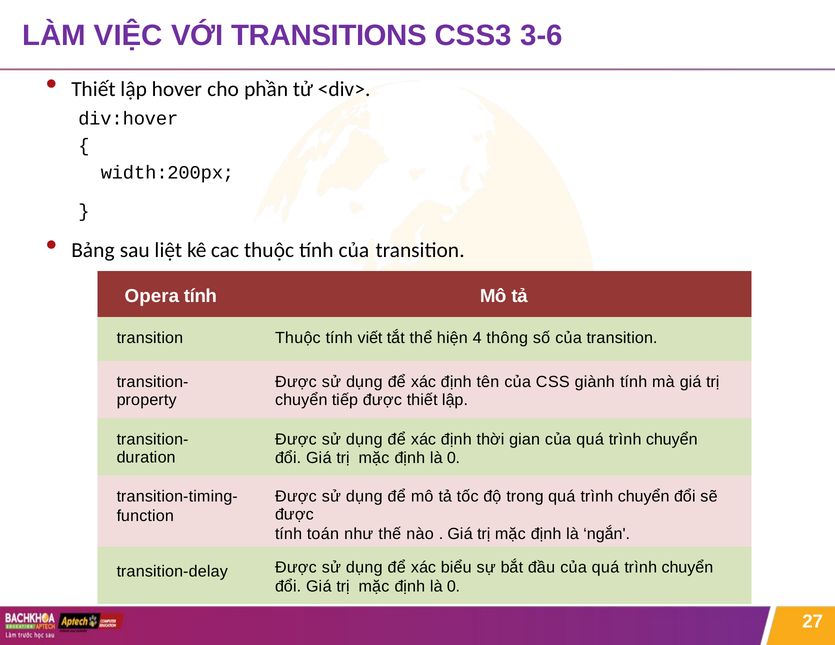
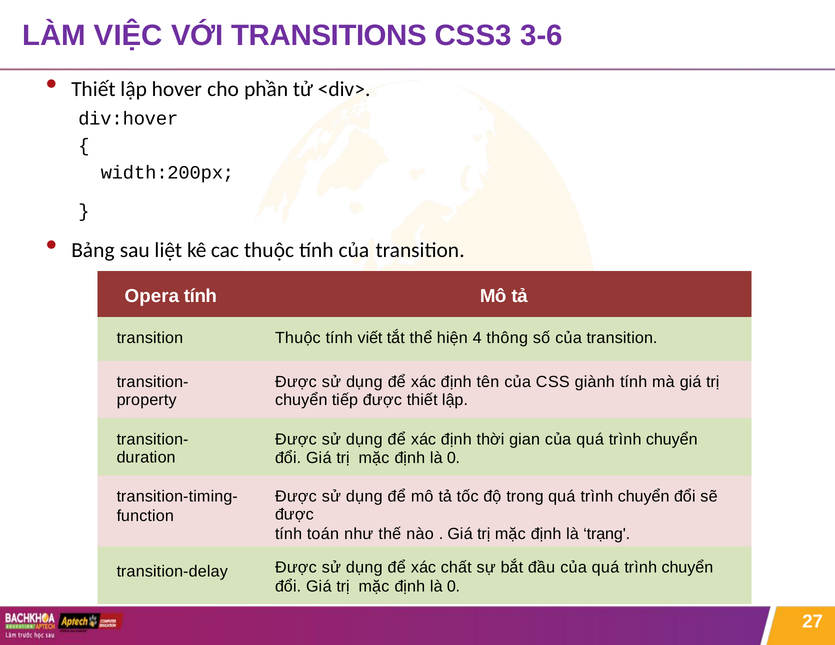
ngắn: ngắn -> trạng (607, 534)
biểu: biểu -> chất (456, 568)
